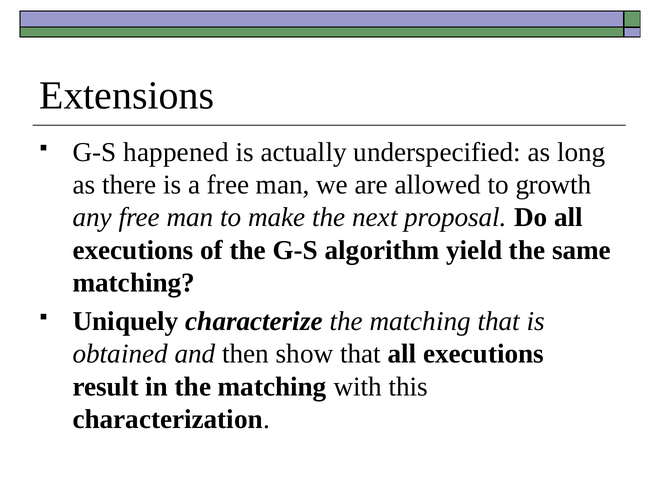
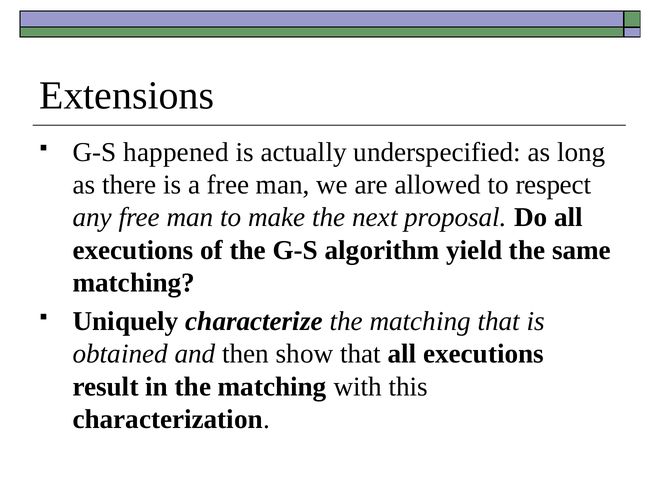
growth: growth -> respect (553, 185)
